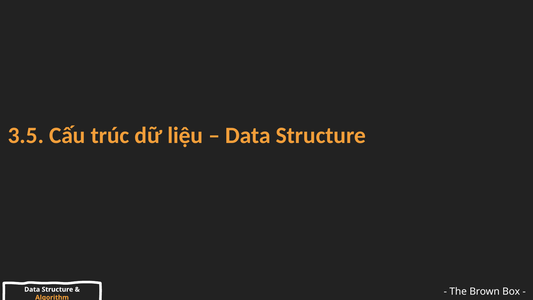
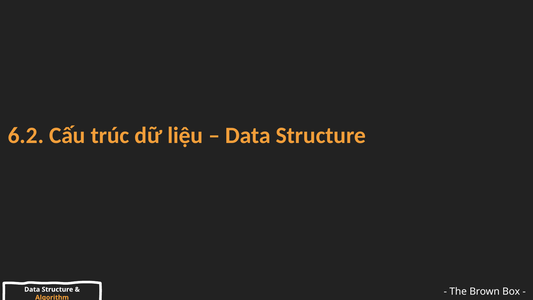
3.5: 3.5 -> 6.2 (26, 135)
